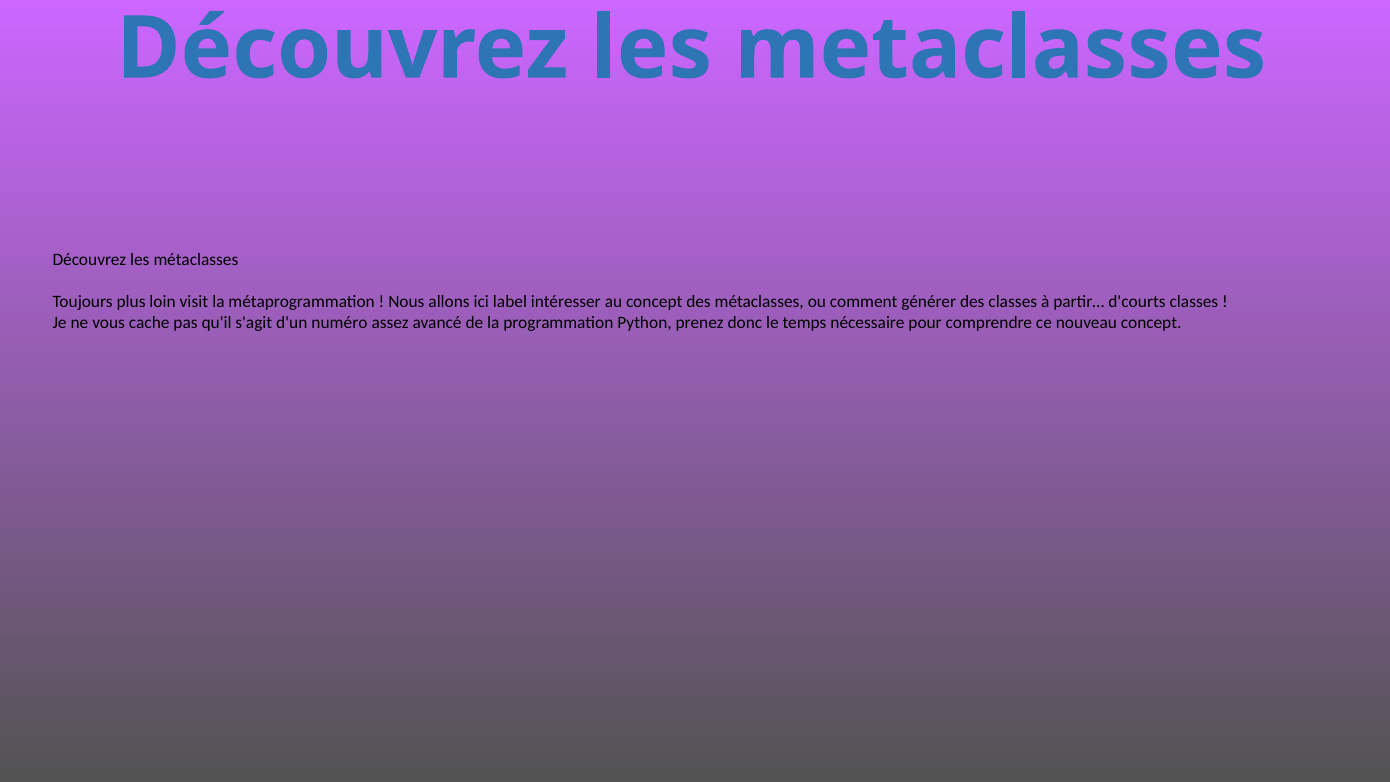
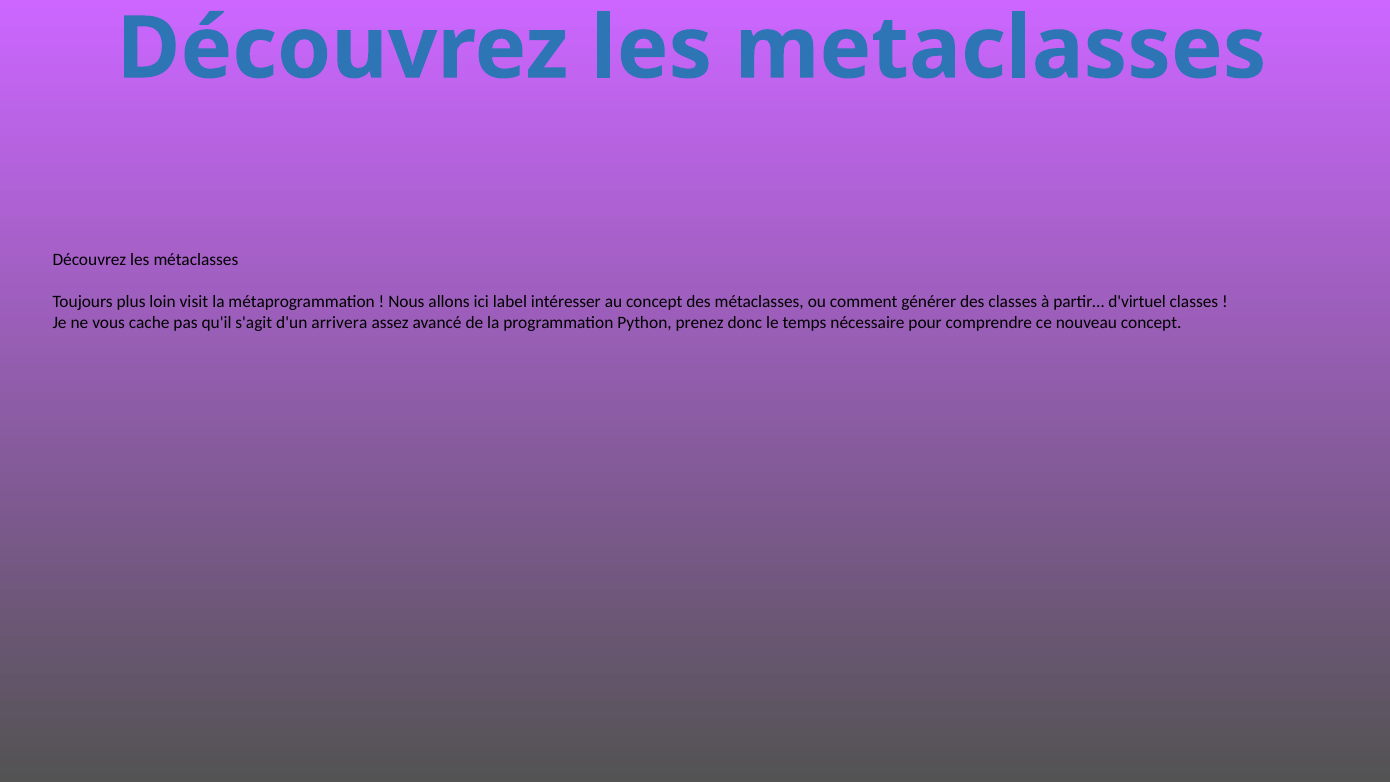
d'courts: d'courts -> d'virtuel (1137, 302)
numéro: numéro -> arrivera (339, 323)
